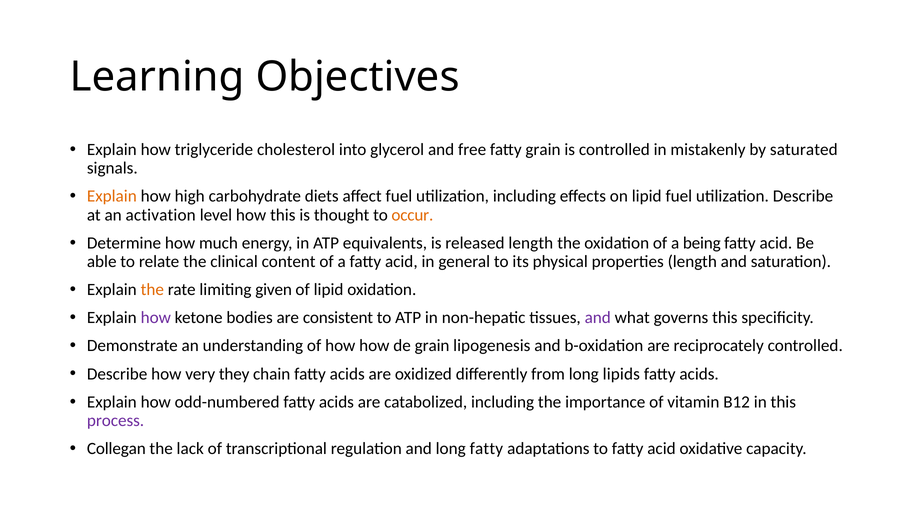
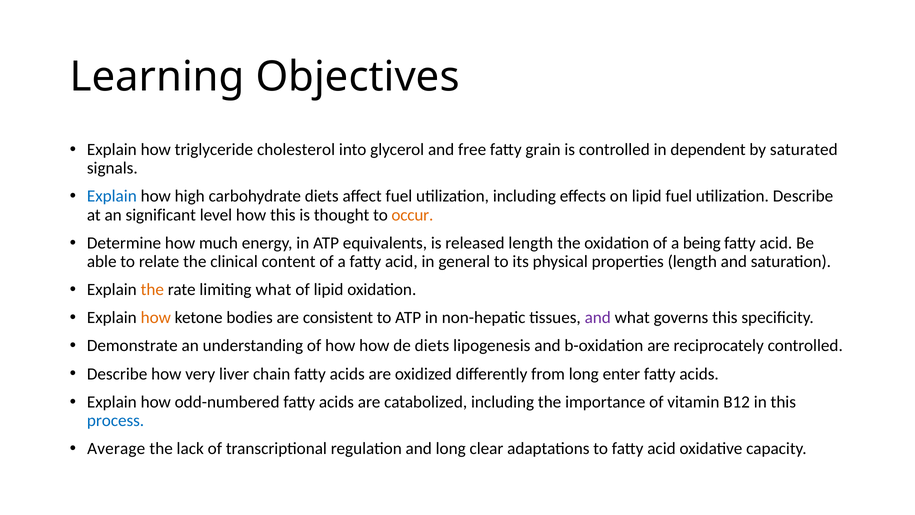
mistakenly: mistakenly -> dependent (708, 150)
Explain colour: orange -> blue (112, 196)
activation: activation -> significant (161, 215)
limiting given: given -> what (273, 289)
how colour: purple -> orange (156, 317)
de grain: grain -> diets (432, 346)
they: they -> liver (234, 374)
lipids: lipids -> enter (621, 374)
process colour: purple -> blue (116, 420)
Collegan: Collegan -> Average (116, 448)
long fatty: fatty -> clear (486, 448)
